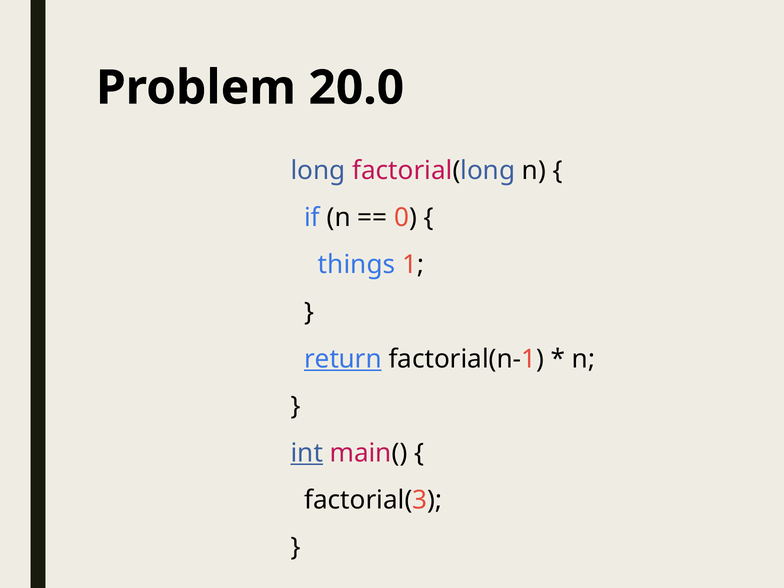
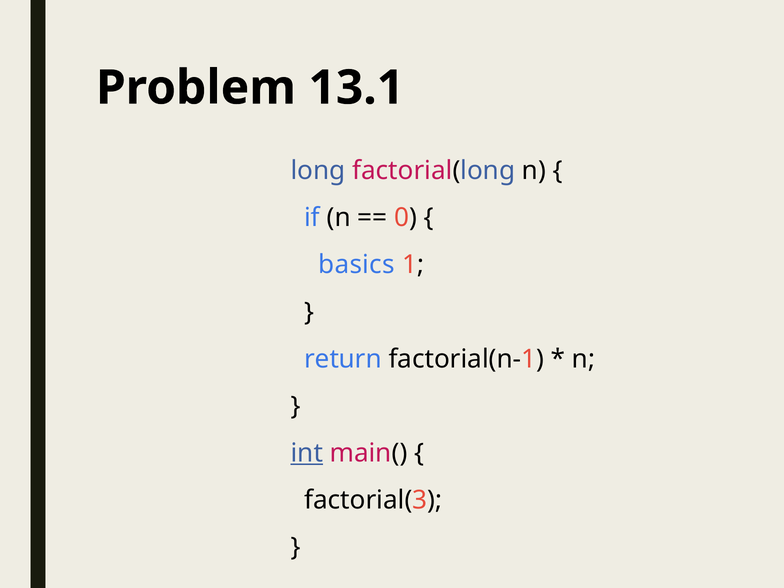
20.0: 20.0 -> 13.1 (356, 88)
things: things -> basics (356, 265)
return underline: present -> none (343, 359)
